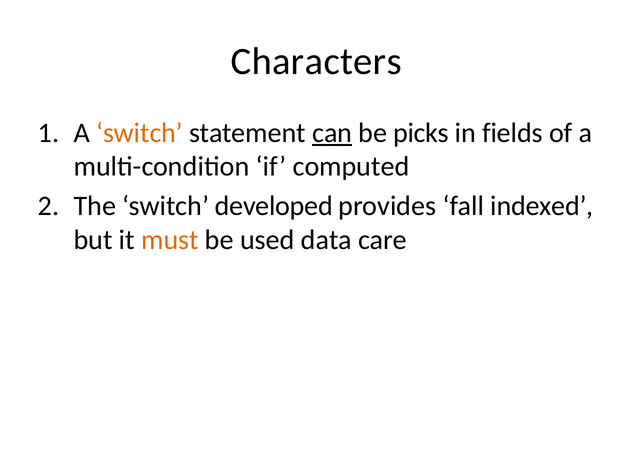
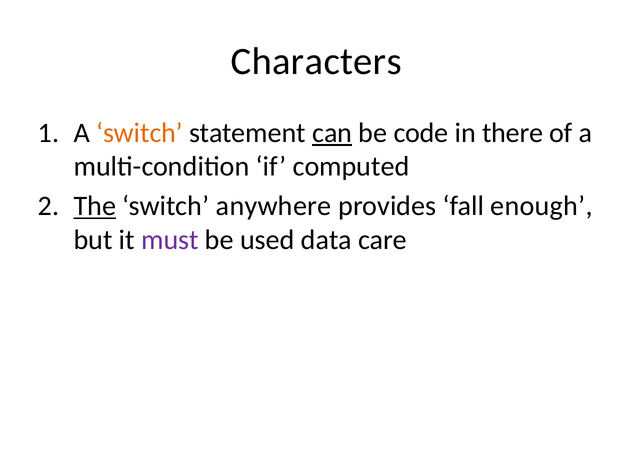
picks: picks -> code (421, 133)
fields: fields -> there (513, 133)
The underline: none -> present (95, 206)
developed: developed -> anywhere (274, 206)
indexed: indexed -> enough (542, 206)
must colour: orange -> purple (170, 240)
